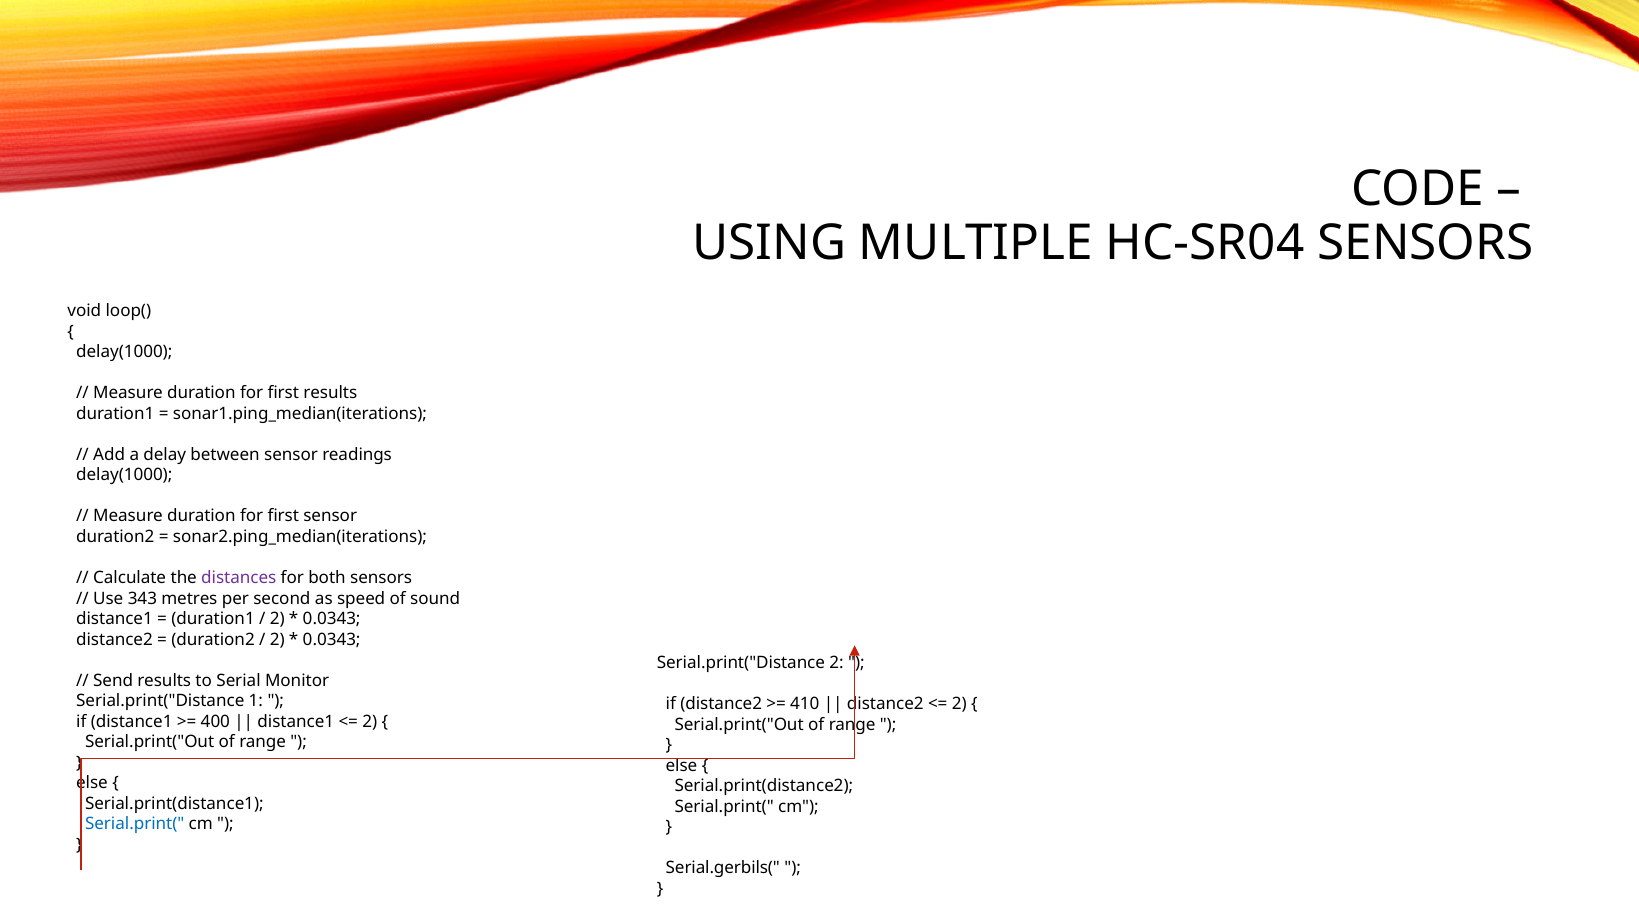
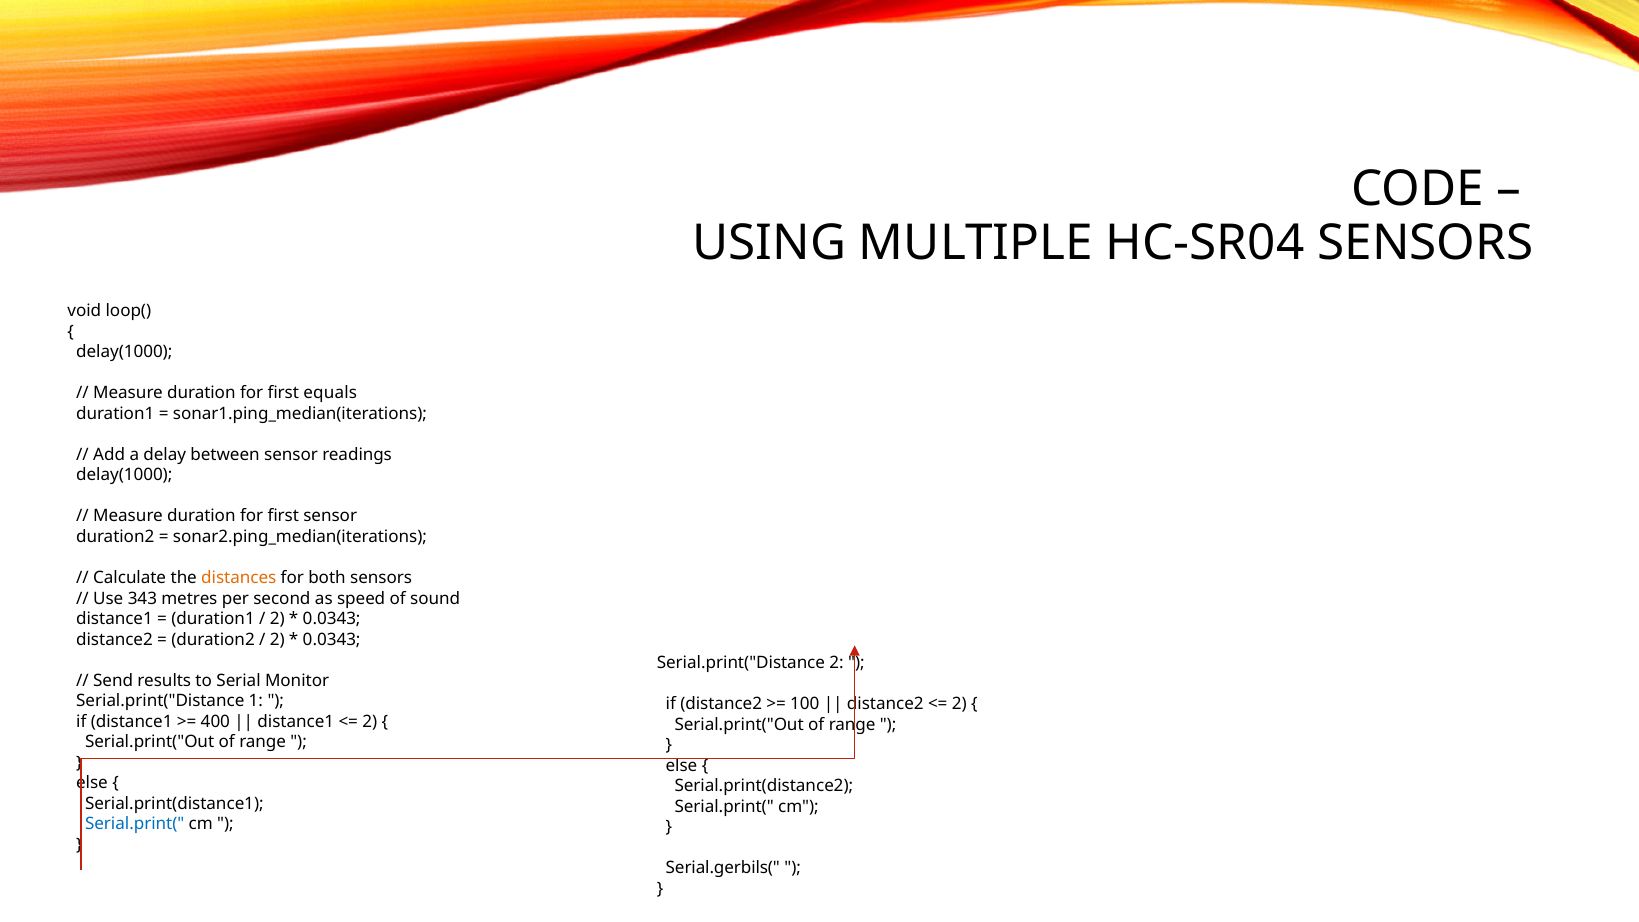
first results: results -> equals (330, 393)
distances colour: purple -> orange (239, 578)
410: 410 -> 100 (805, 704)
